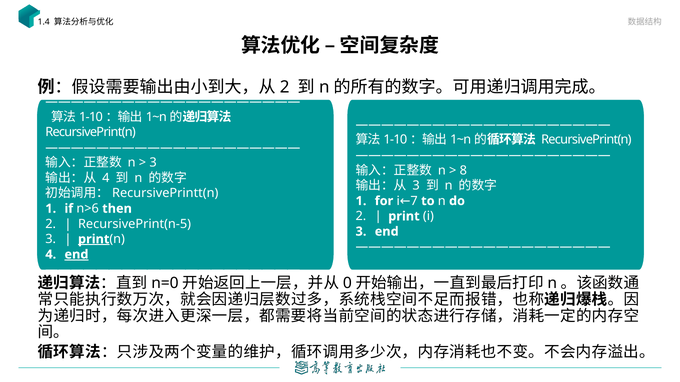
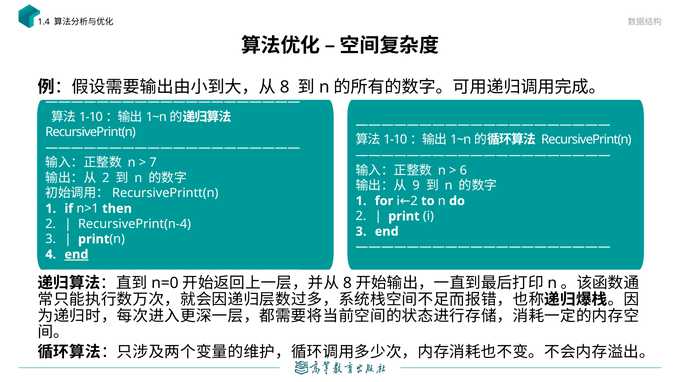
2: 2 -> 8 (285, 87)
3: 3 -> 7 (153, 163)
8: 8 -> 6 (463, 171)
4: 4 -> 2 (106, 178)
3: 3 -> 9 (416, 186)
i 7: 7 -> 2 (414, 201)
n>6: n>6 -> n>1 (88, 209)
RecursivePrint(n-5: RecursivePrint(n-5 -> RecursivePrint(n-4 (135, 224)
print underline: present -> none (94, 239)
0: 0 -> 8 (347, 283)
